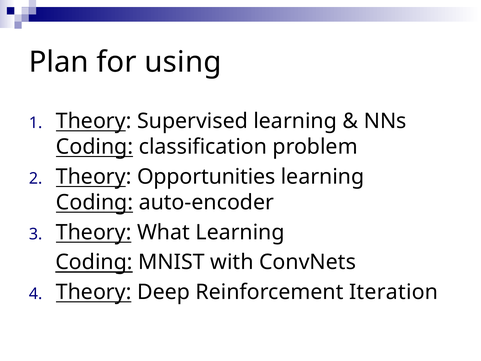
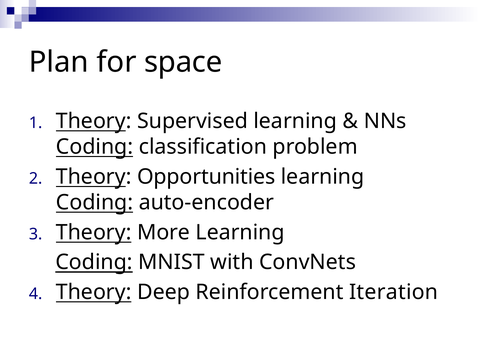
using: using -> space (183, 62)
What: What -> More (164, 232)
